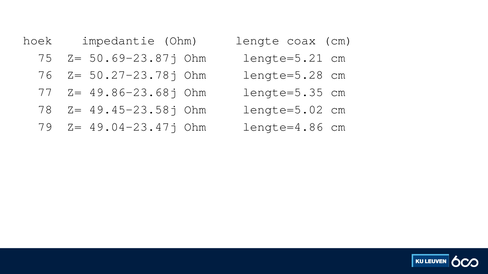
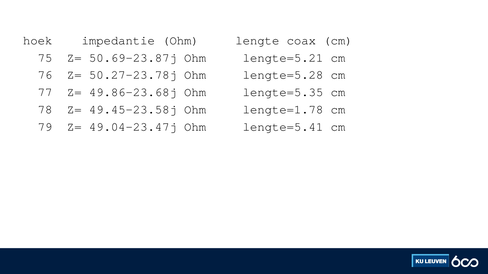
lengte=5.02: lengte=5.02 -> lengte=1.78 (283, 110)
lengte=4.86: lengte=4.86 -> lengte=5.41 (283, 127)
